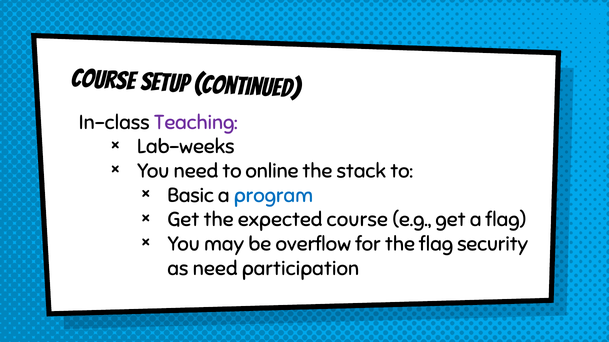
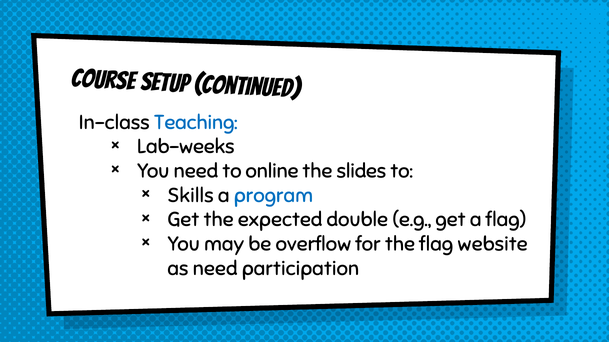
Teaching colour: purple -> blue (196, 123)
stack: stack -> slides (361, 171)
Basic: Basic -> Skills (191, 196)
expected course: course -> double (357, 220)
security: security -> website (493, 244)
